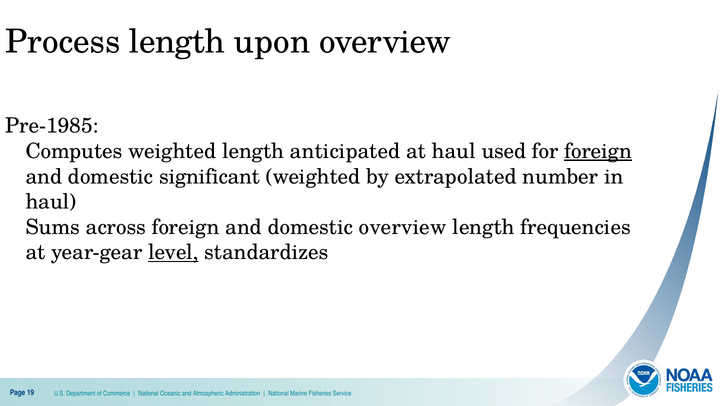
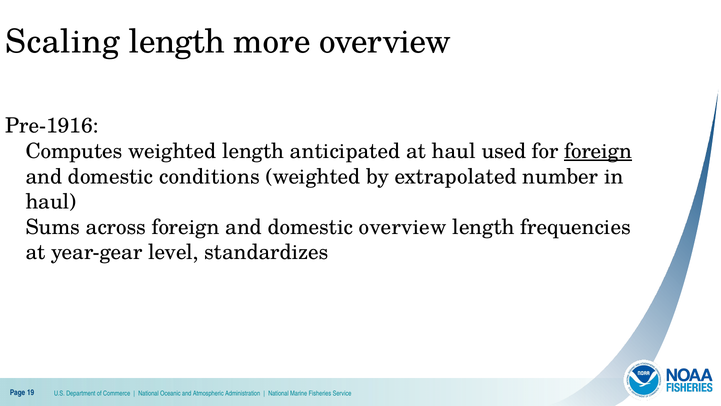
Process: Process -> Scaling (63, 42)
upon: upon -> more (272, 42)
Pre-1985: Pre-1985 -> Pre-1916 (52, 126)
significant: significant -> conditions (209, 176)
level underline: present -> none (173, 252)
